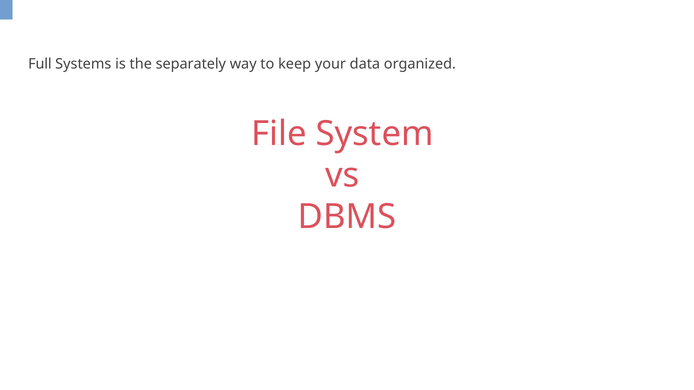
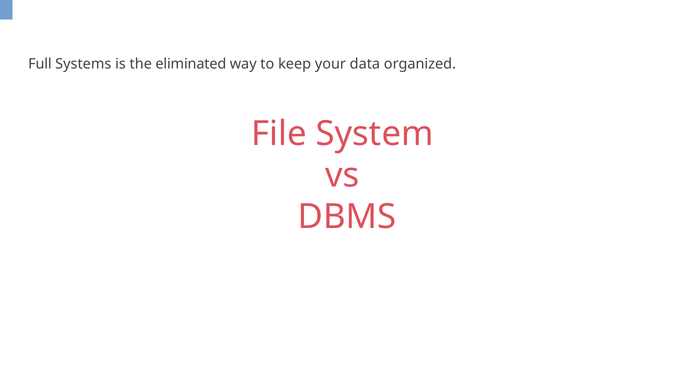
separately: separately -> eliminated (191, 64)
